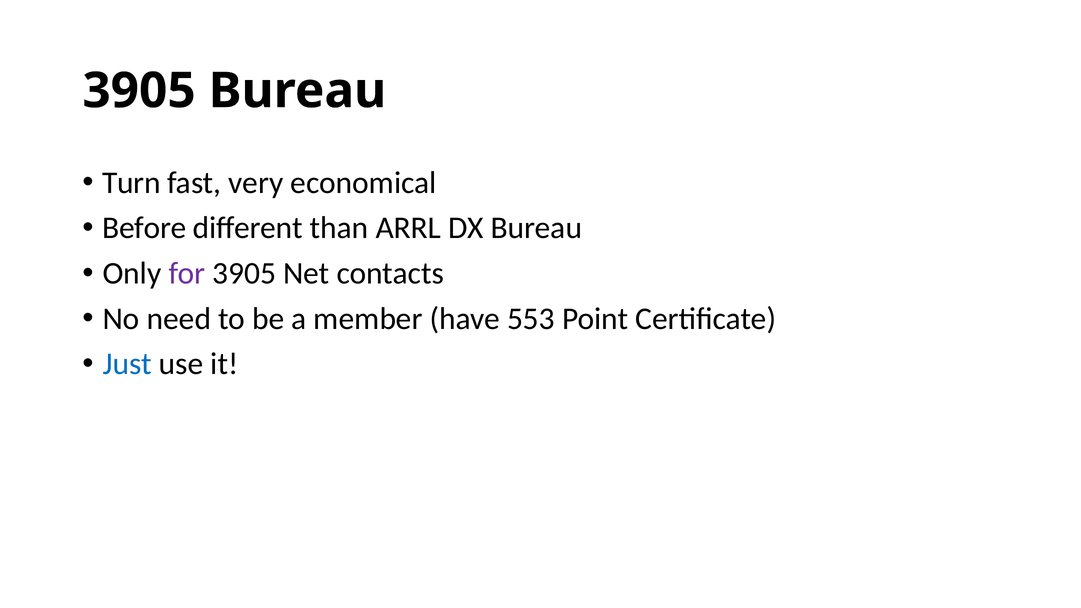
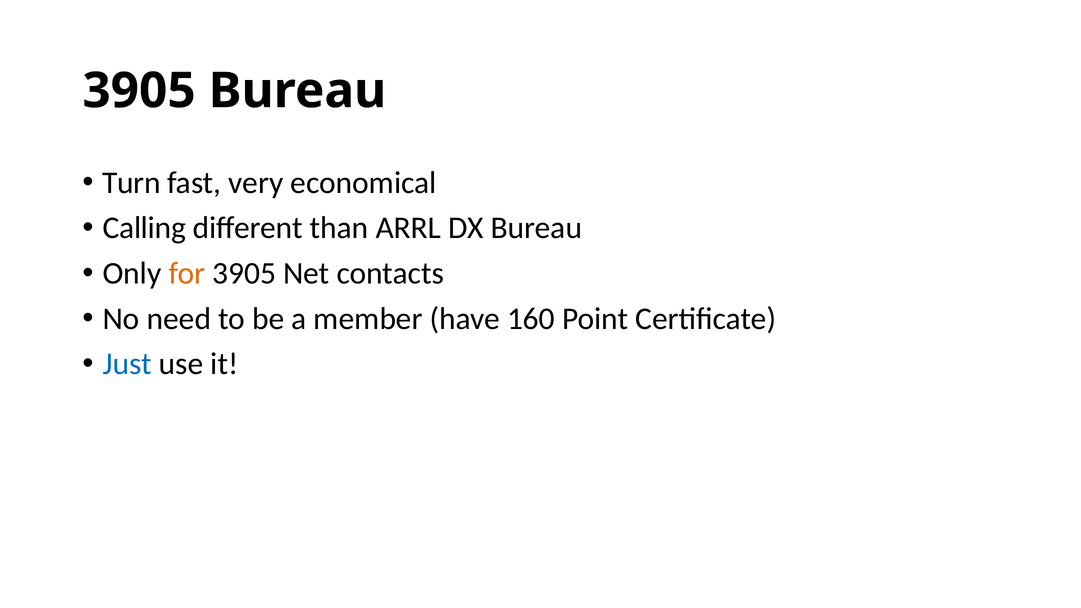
Before: Before -> Calling (144, 228)
for colour: purple -> orange (187, 273)
553: 553 -> 160 (531, 319)
